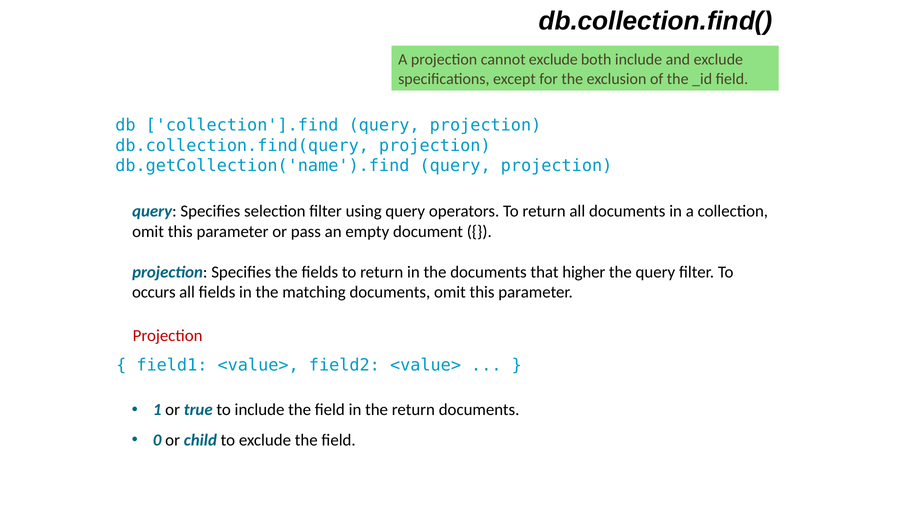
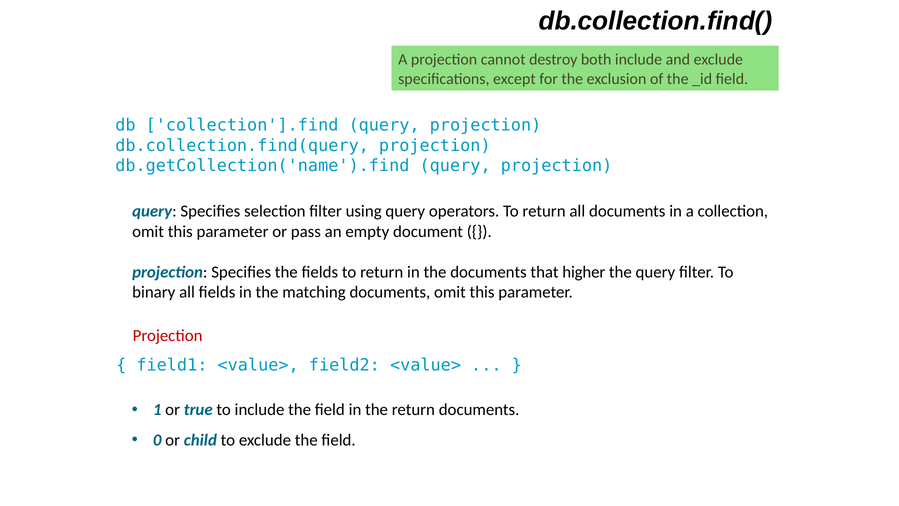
cannot exclude: exclude -> destroy (553, 60)
occurs: occurs -> binary (154, 292)
